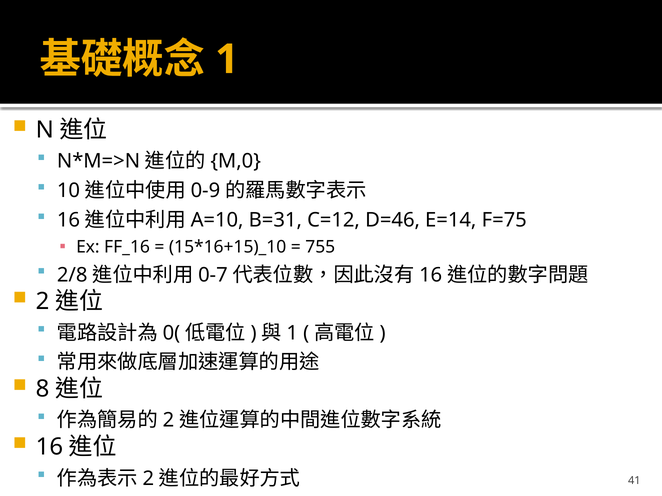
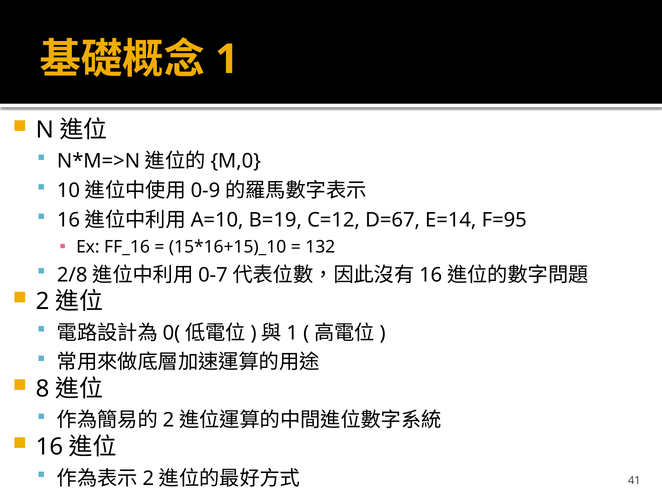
B=31: B=31 -> B=19 (275, 220)
D=46: D=46 -> D=67 (393, 220)
F=75: F=75 -> F=95 (504, 220)
755: 755 -> 132 (320, 247)
